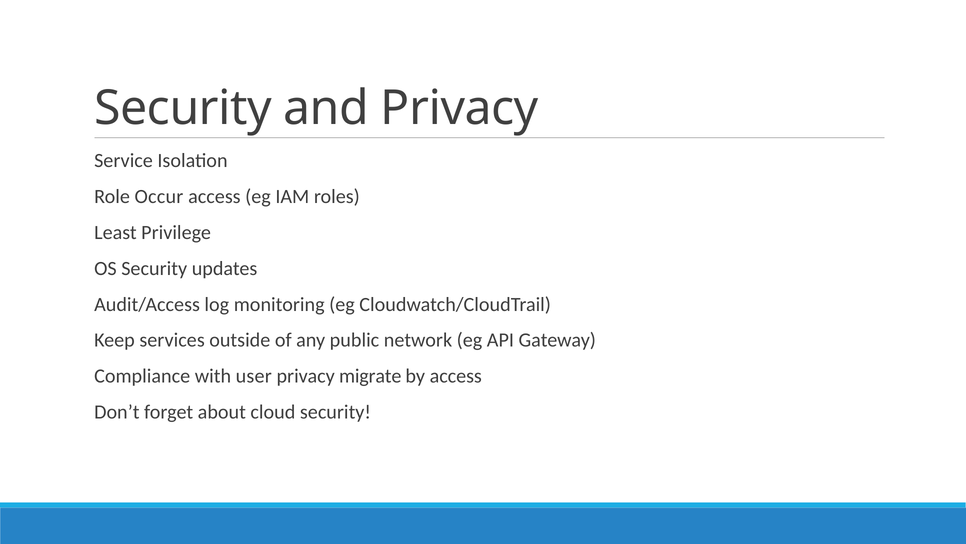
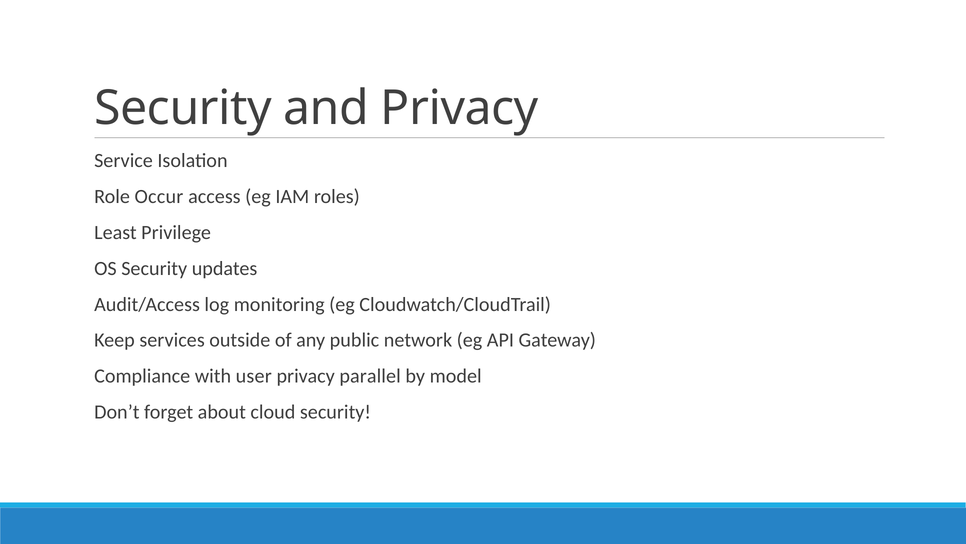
migrate: migrate -> parallel (370, 376)
by access: access -> model (456, 376)
